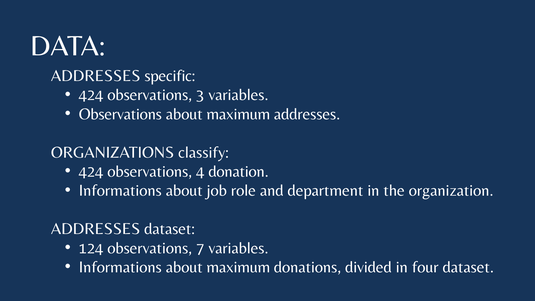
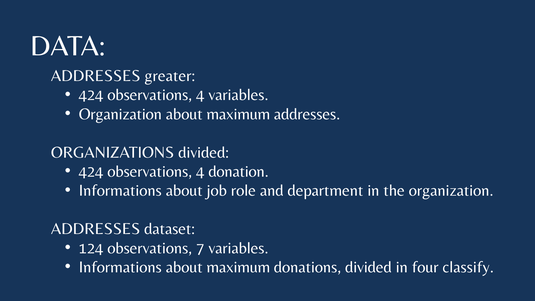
specific: specific -> greater (170, 76)
3: 3 -> 4 (200, 95)
Observations: Observations -> Organization (120, 114)
ORGANIZATIONS classify: classify -> divided (204, 152)
four dataset: dataset -> classify (468, 267)
